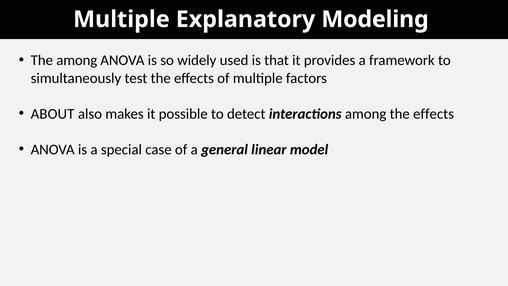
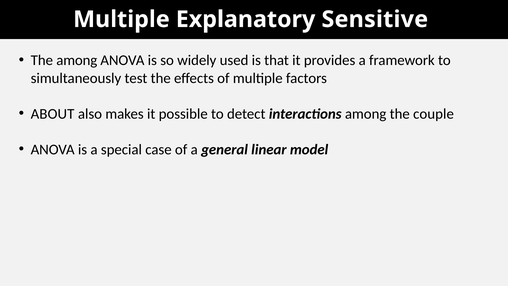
Modeling: Modeling -> Sensitive (375, 19)
among the effects: effects -> couple (434, 114)
